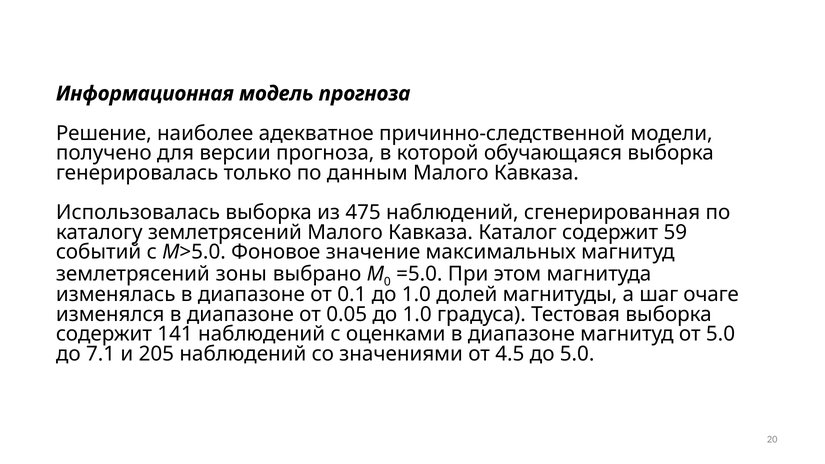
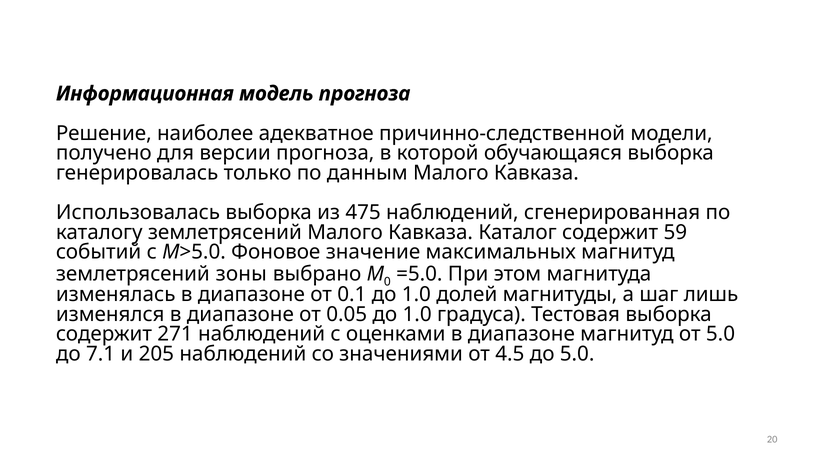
очаге: очаге -> лишь (711, 294)
141: 141 -> 271 (175, 334)
